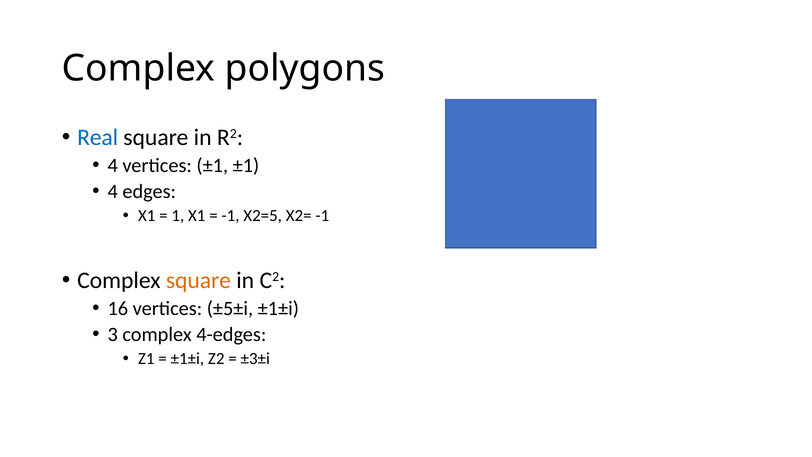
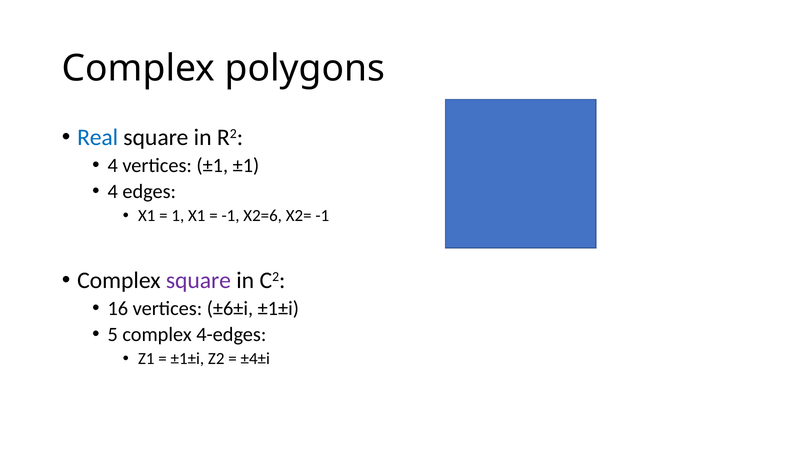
X2=5: X2=5 -> X2=6 (263, 216)
square colour: orange -> purple (198, 280)
±5±i: ±5±i -> ±6±i (230, 308)
3: 3 -> 5 (113, 334)
±3±i: ±3±i -> ±4±i (255, 359)
